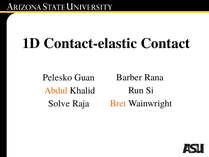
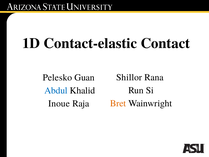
Barber: Barber -> Shillor (129, 77)
Abdul colour: orange -> blue (56, 90)
Solve: Solve -> Inoue (59, 103)
